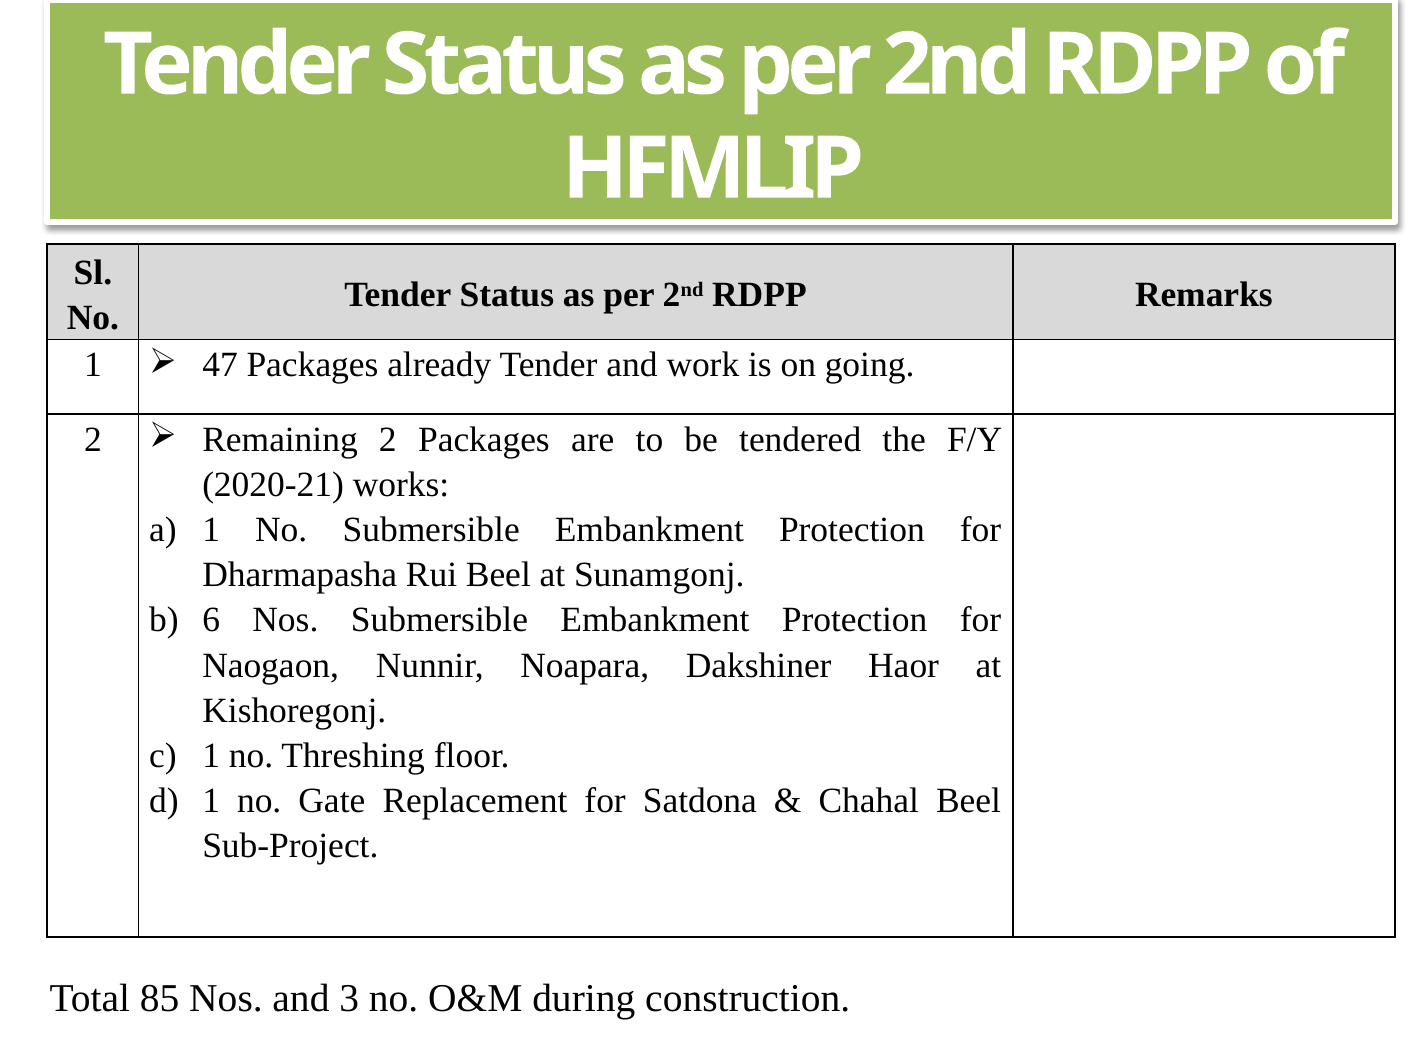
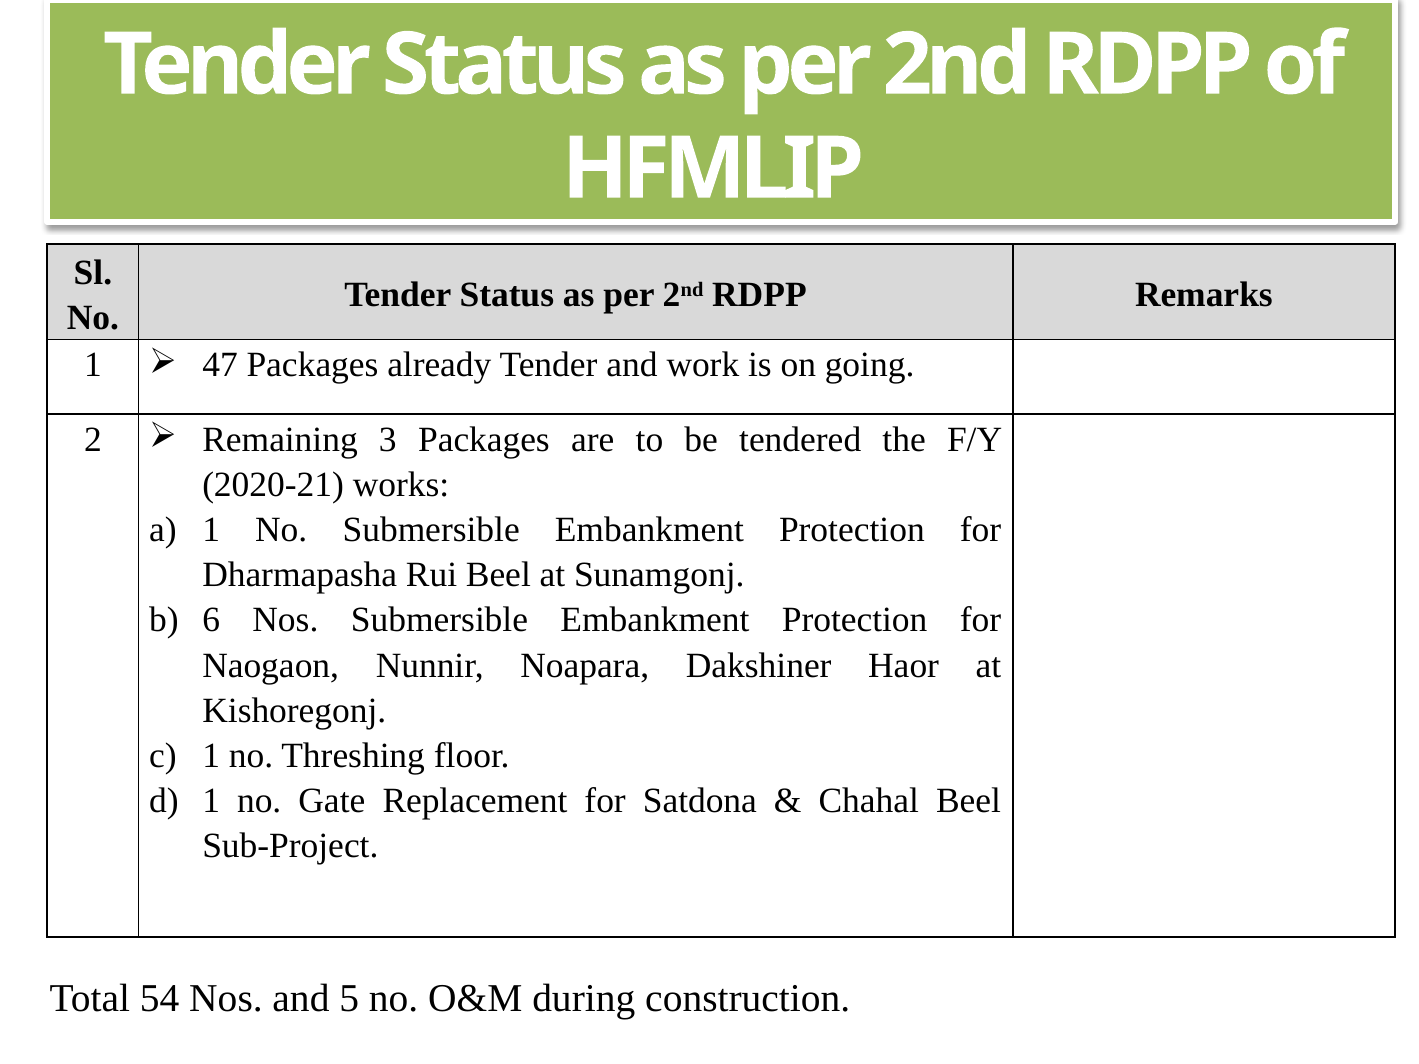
Remaining 2: 2 -> 3 (388, 440)
85: 85 -> 54 (160, 999)
3: 3 -> 5 (349, 999)
